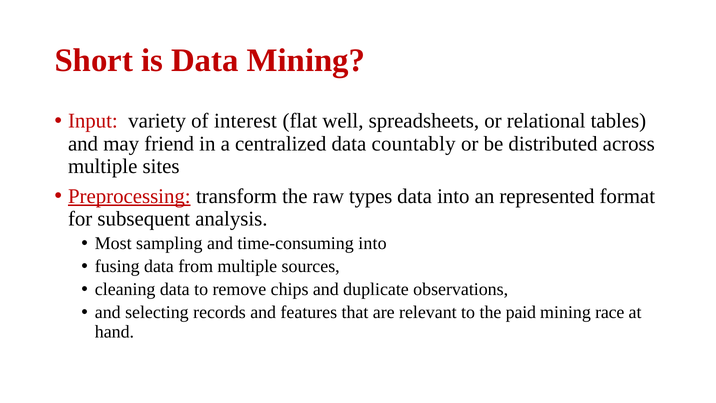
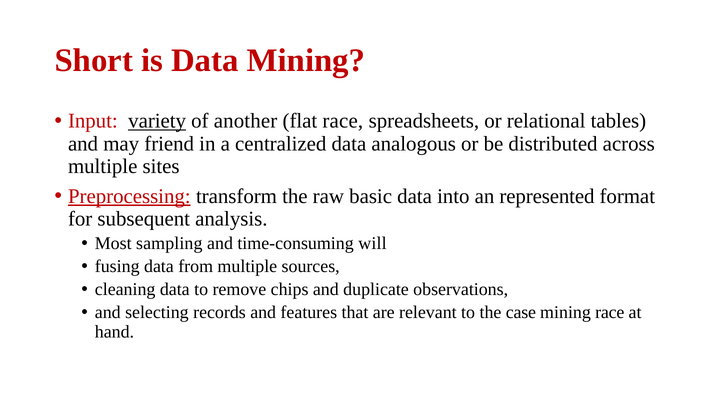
variety underline: none -> present (157, 121)
interest: interest -> another (245, 121)
flat well: well -> race (343, 121)
countably: countably -> analogous (414, 144)
types: types -> basic (371, 196)
time-consuming into: into -> will (373, 243)
paid: paid -> case (521, 312)
